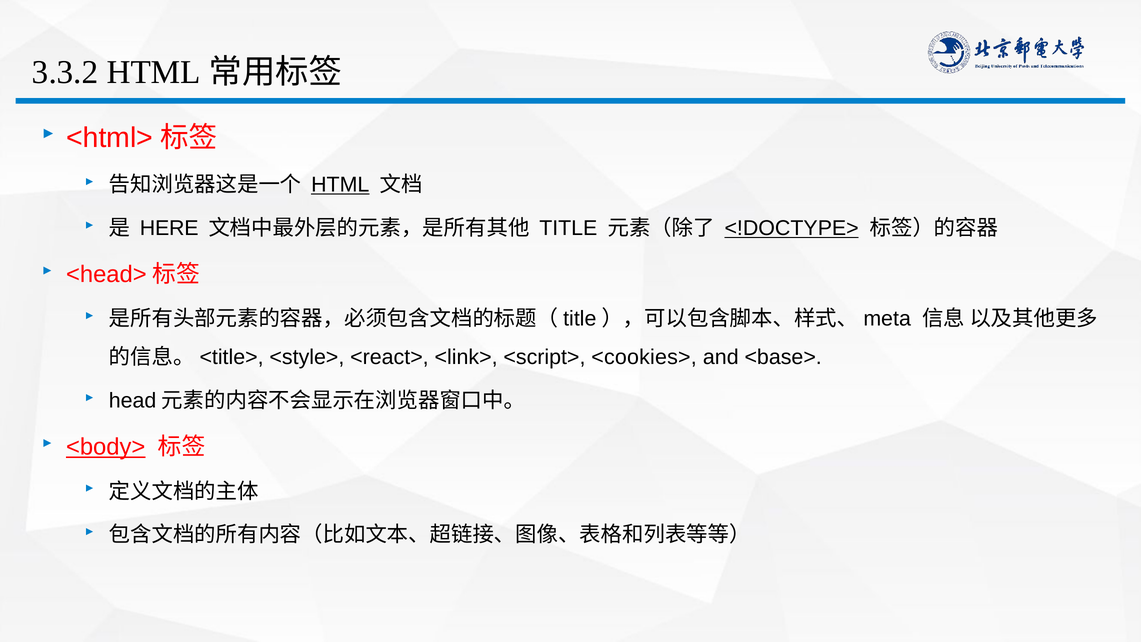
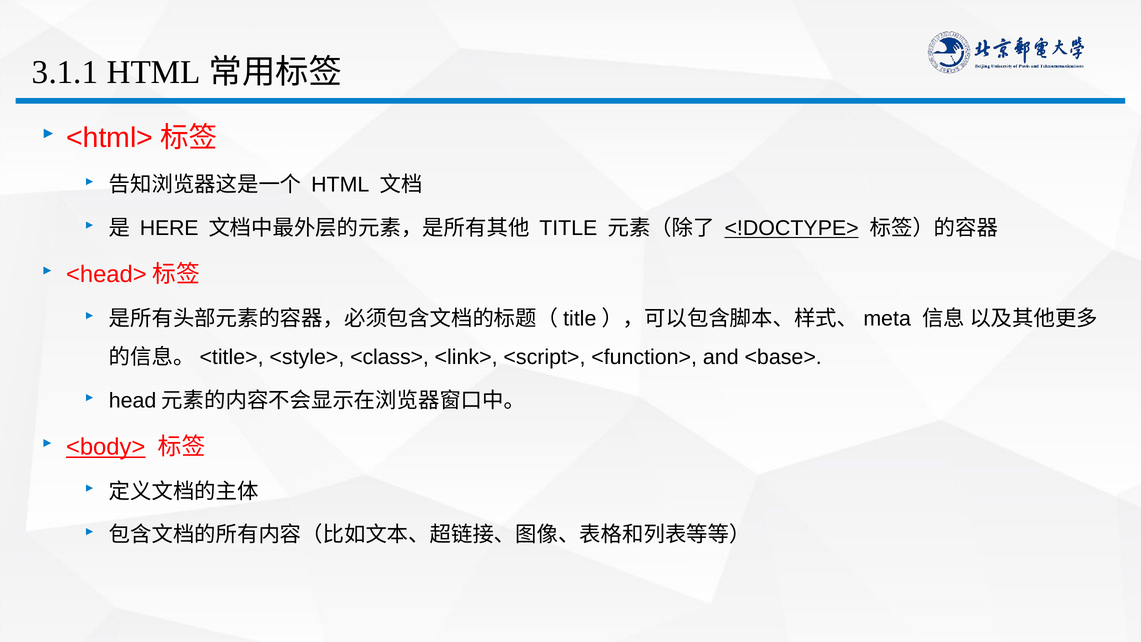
3.3.2: 3.3.2 -> 3.1.1 (65, 72)
HTML underline: present -> none (340, 185)
<react>: <react> -> <class> (390, 357)
<cookies>: <cookies> -> <function> (644, 357)
